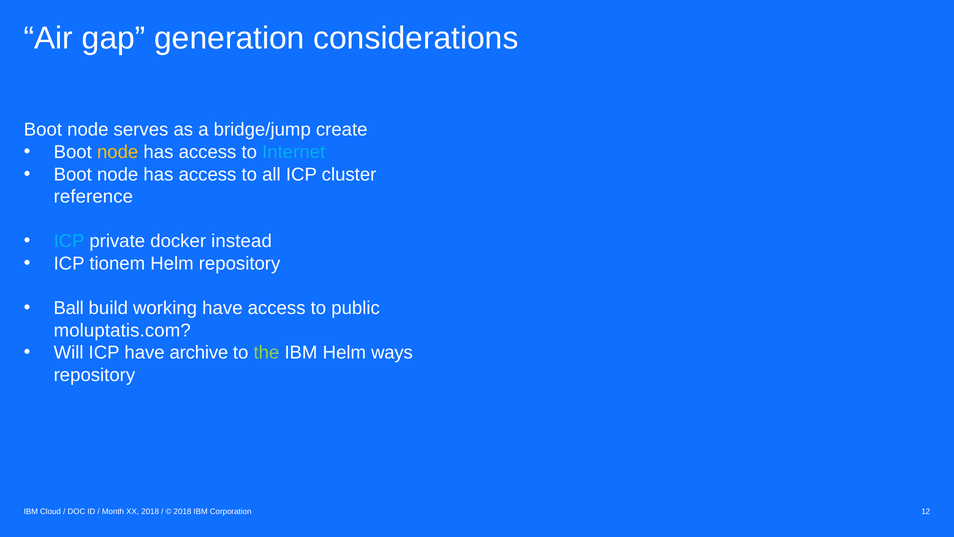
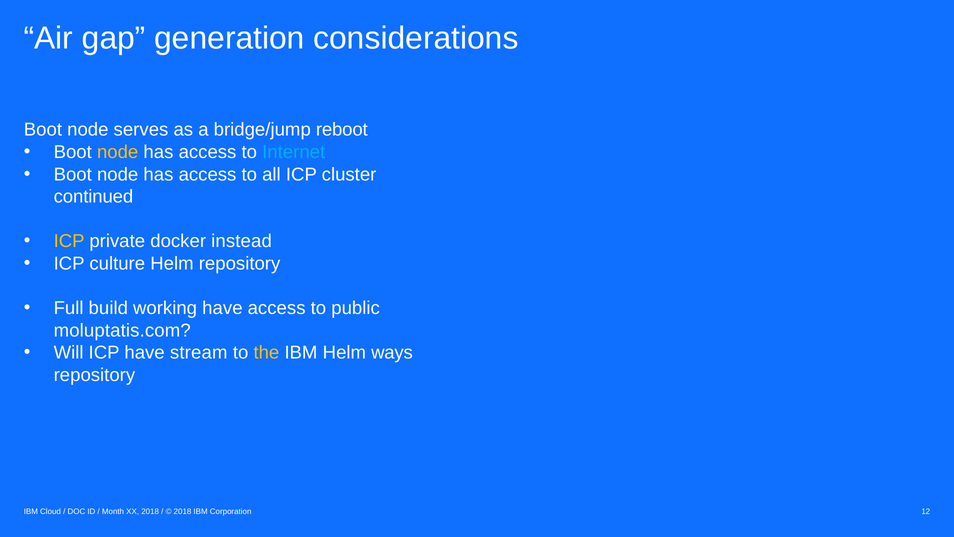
create: create -> reboot (342, 130)
reference: reference -> continued (93, 197)
ICP colour: light blue -> yellow (69, 241)
tionem: tionem -> culture (117, 263)
Ball: Ball -> Full (69, 308)
archive: archive -> stream (199, 352)
the colour: light green -> yellow (266, 352)
